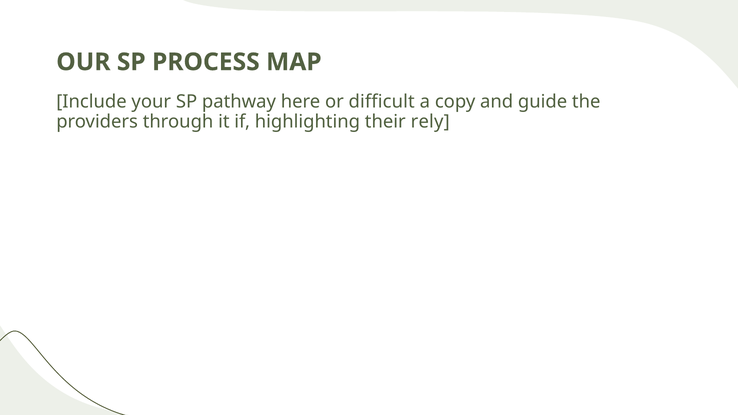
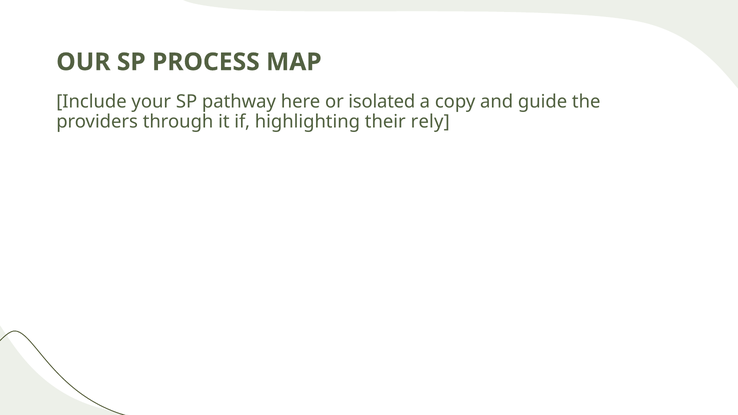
difficult: difficult -> isolated (382, 102)
